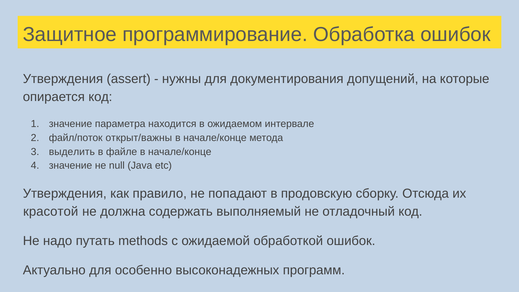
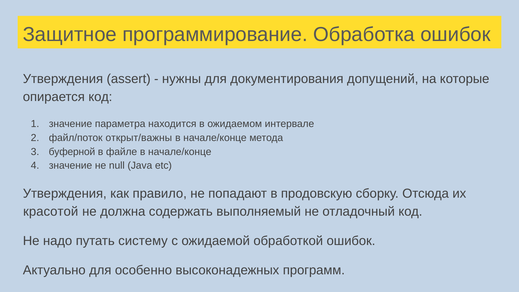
выделить: выделить -> буферной (72, 152)
methods: methods -> систему (143, 241)
